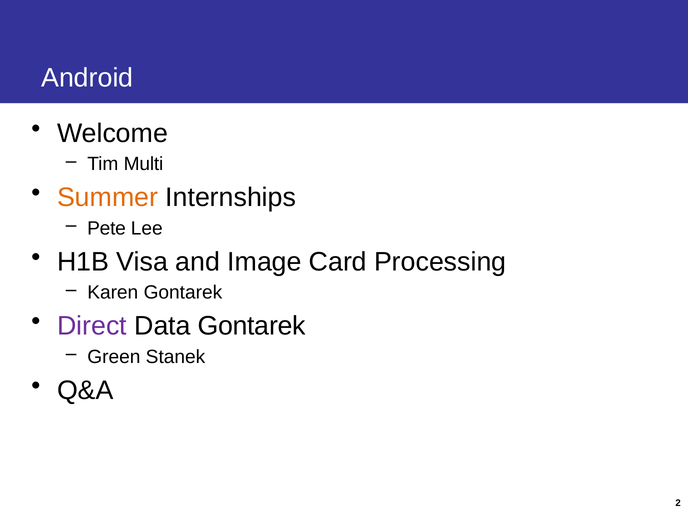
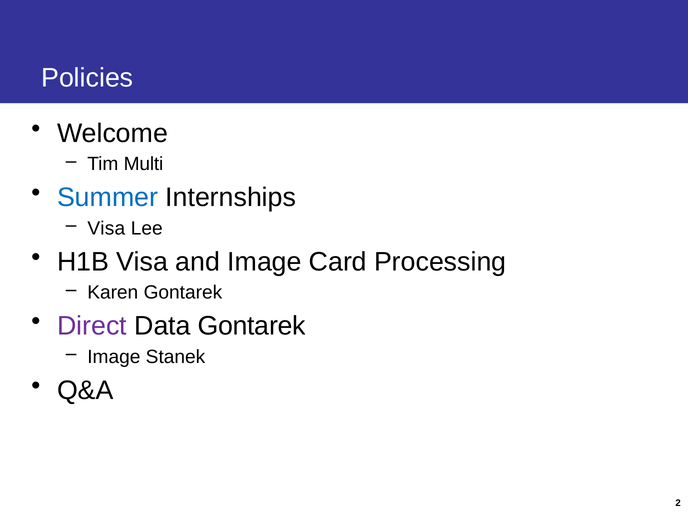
Android: Android -> Policies (87, 78)
Summer colour: orange -> blue (108, 197)
Pete: Pete -> Visa (106, 228)
Green: Green -> Image (114, 357)
